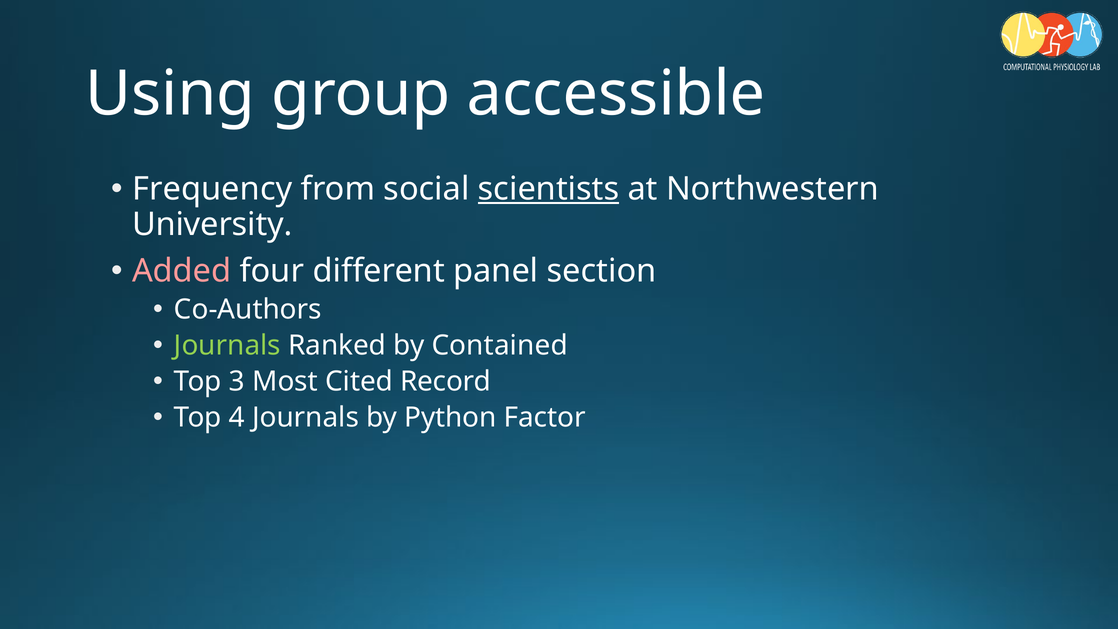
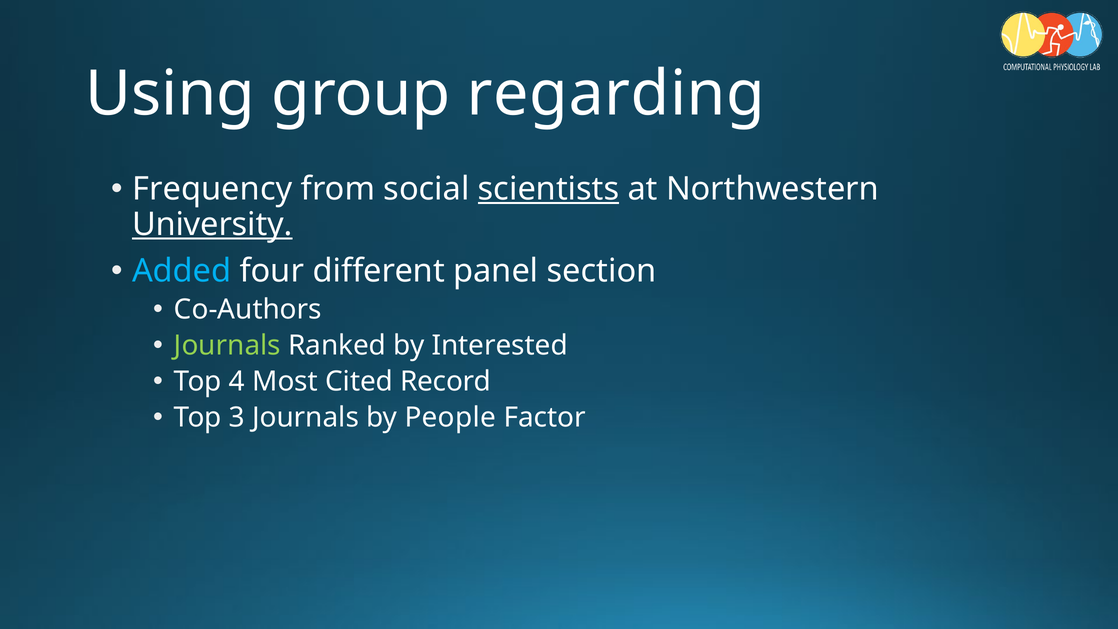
accessible: accessible -> regarding (616, 94)
University underline: none -> present (212, 224)
Added colour: pink -> light blue (182, 271)
Contained: Contained -> Interested (500, 346)
3: 3 -> 4 (237, 382)
4: 4 -> 3 (237, 418)
Python: Python -> People (450, 418)
